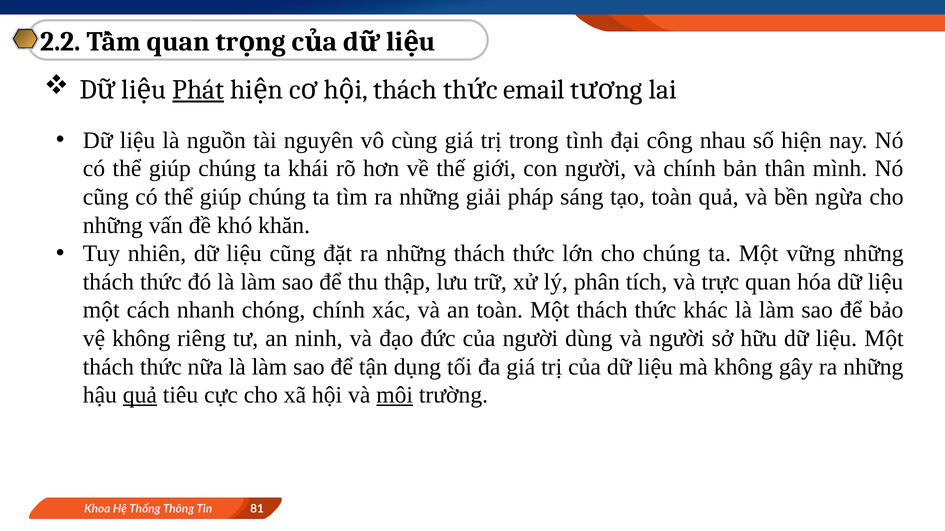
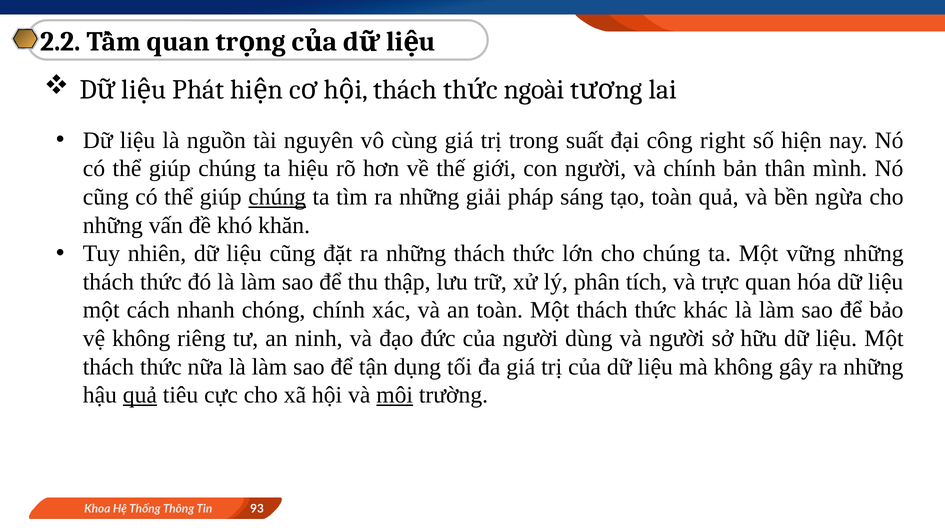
Phát underline: present -> none (198, 90)
email: email -> ngoài (534, 90)
tình: tình -> suất (585, 140)
nhau: nhau -> right (723, 140)
khái: khái -> hiệu (308, 169)
chúng underline: none -> present (277, 197)
81: 81 -> 93 (257, 509)
